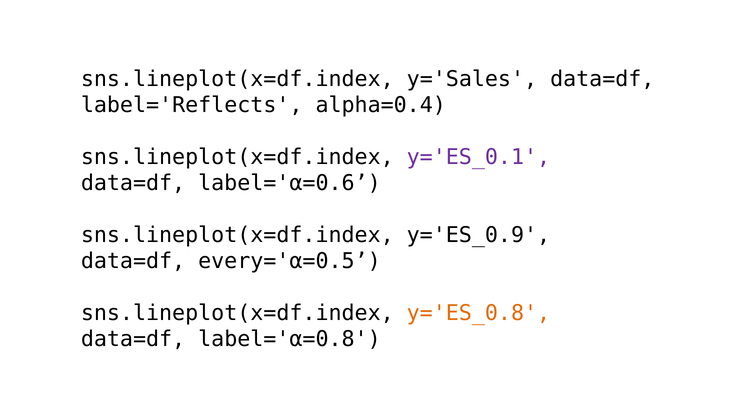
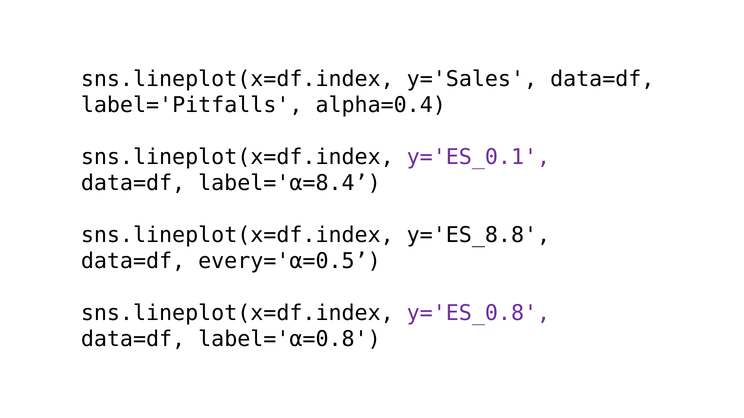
label='Reflects: label='Reflects -> label='Pitfalls (192, 105)
label='α=0.6: label='α=0.6 -> label='α=8.4 (289, 183)
y='ES_0.9: y='ES_0.9 -> y='ES_8.8 (478, 235)
y='ES_0.8 colour: orange -> purple (478, 314)
